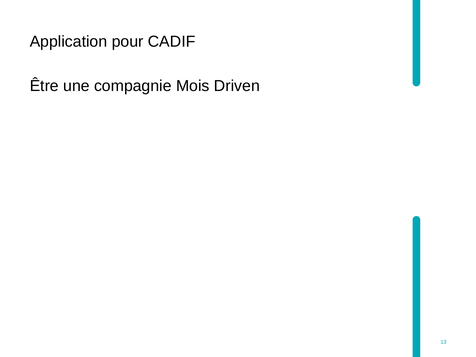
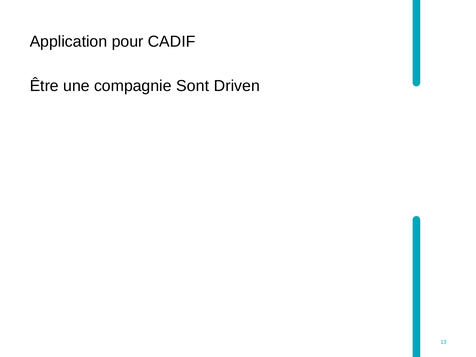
Mois: Mois -> Sont (193, 86)
